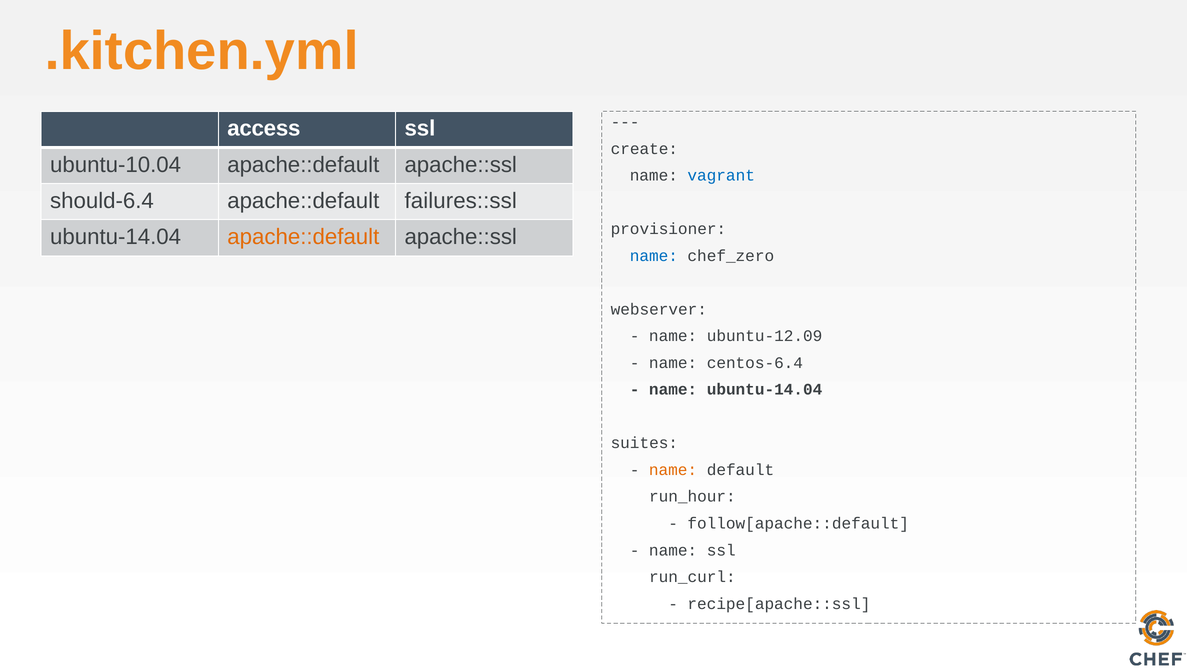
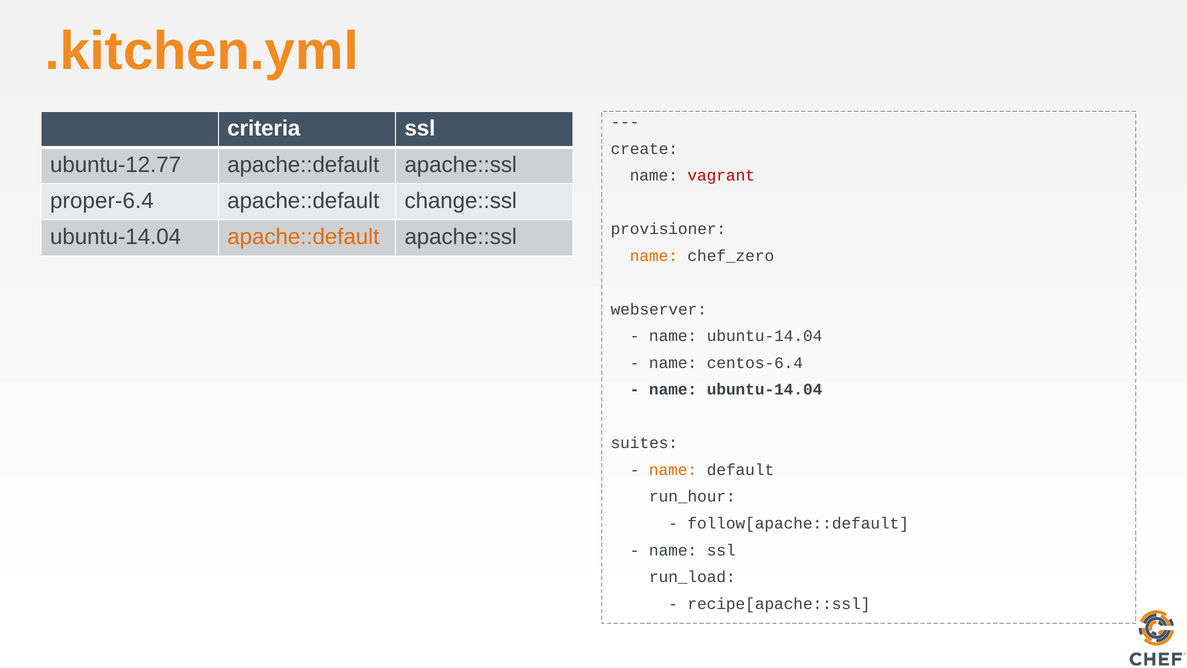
access: access -> criteria (264, 129)
ubuntu-10.04: ubuntu-10.04 -> ubuntu-12.77 (116, 165)
vagrant colour: blue -> red (721, 176)
should-6.4: should-6.4 -> proper-6.4 (102, 201)
failures::ssl: failures::ssl -> change::ssl (461, 201)
name colour: blue -> orange (654, 256)
ubuntu-12.09: ubuntu-12.09 -> ubuntu-14.04 (765, 336)
run_curl: run_curl -> run_load (692, 577)
